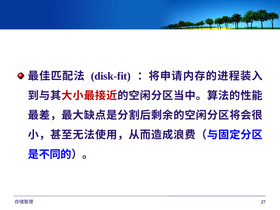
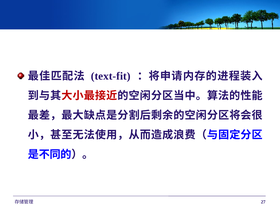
disk-fit: disk-fit -> text-fit (111, 76)
